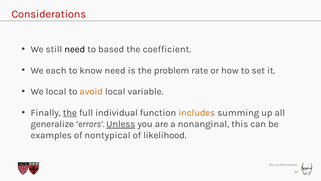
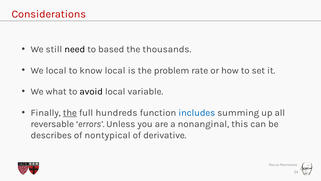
coefficient: coefficient -> thousands (167, 49)
We each: each -> local (56, 70)
know need: need -> local (115, 70)
We local: local -> what (56, 91)
avoid colour: orange -> black (91, 91)
individual: individual -> hundreds (116, 113)
includes colour: orange -> blue (197, 113)
generalize: generalize -> reversable (52, 124)
Unless underline: present -> none (121, 124)
examples: examples -> describes (51, 135)
likelihood: likelihood -> derivative (165, 135)
